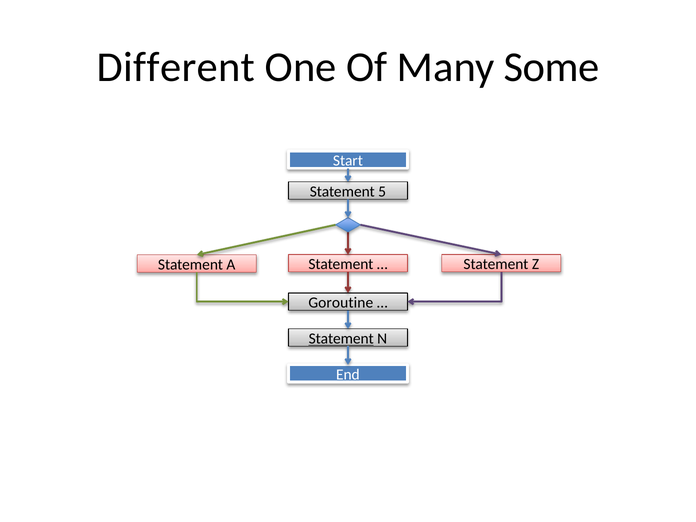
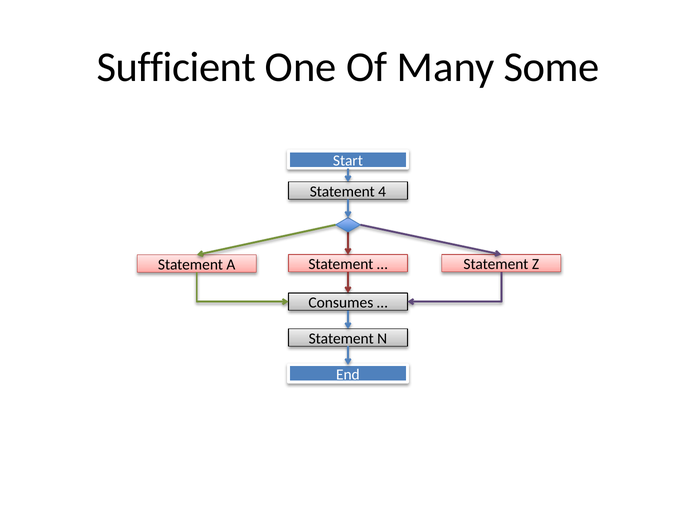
Different: Different -> Sufficient (176, 67)
5: 5 -> 4 (382, 192)
Goroutine: Goroutine -> Consumes (341, 303)
Statement underline: present -> none (341, 339)
